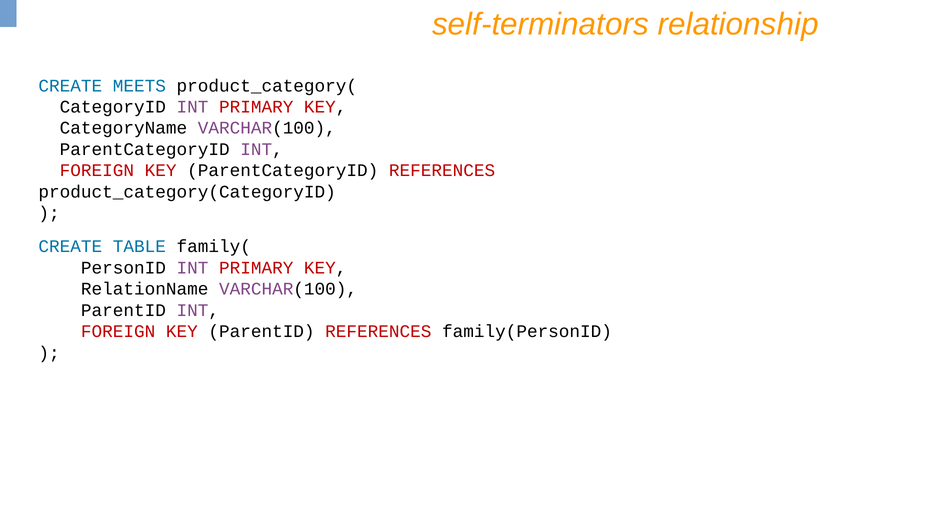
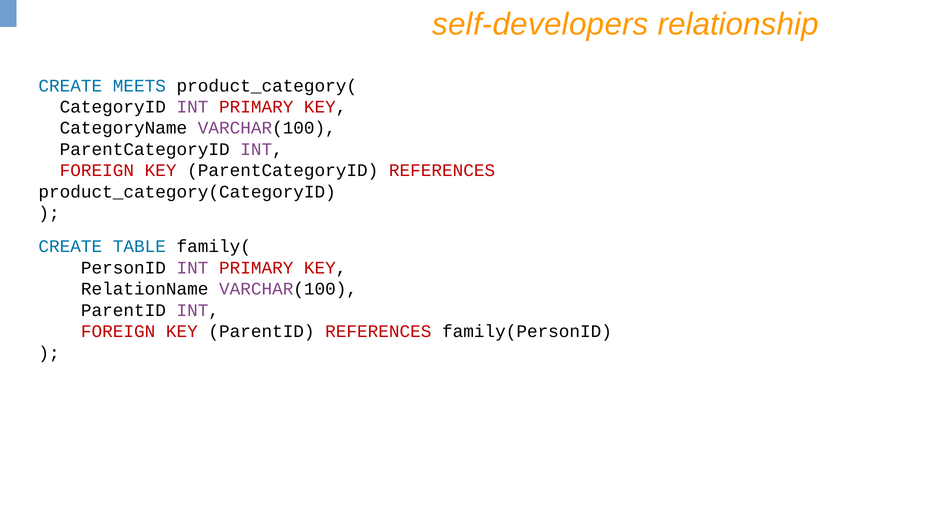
self-terminators: self-terminators -> self-developers (540, 25)
